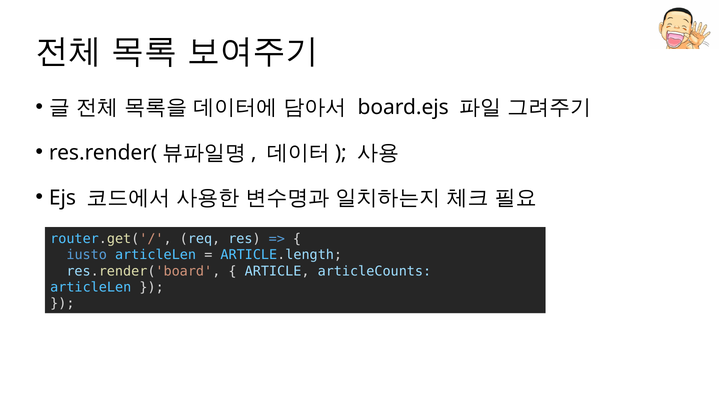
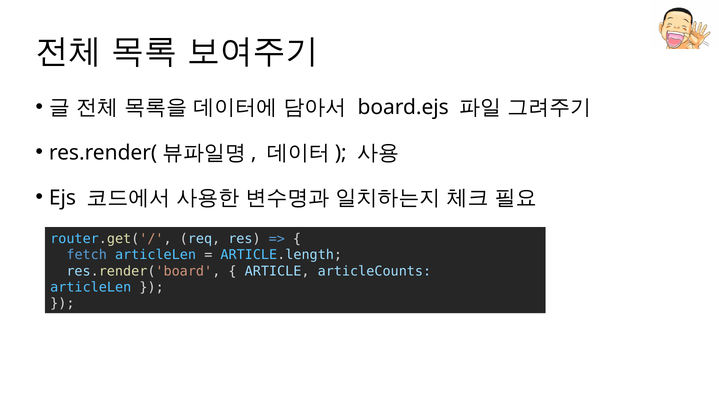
iusto: iusto -> fetch (87, 255)
